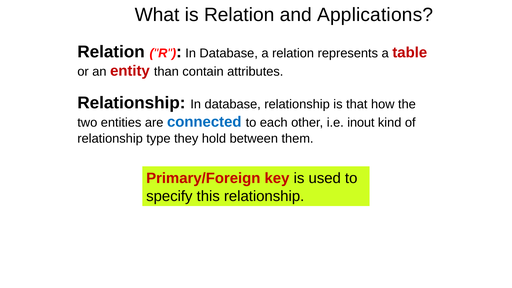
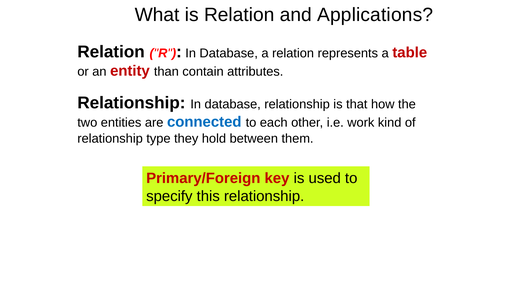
inout: inout -> work (361, 123)
